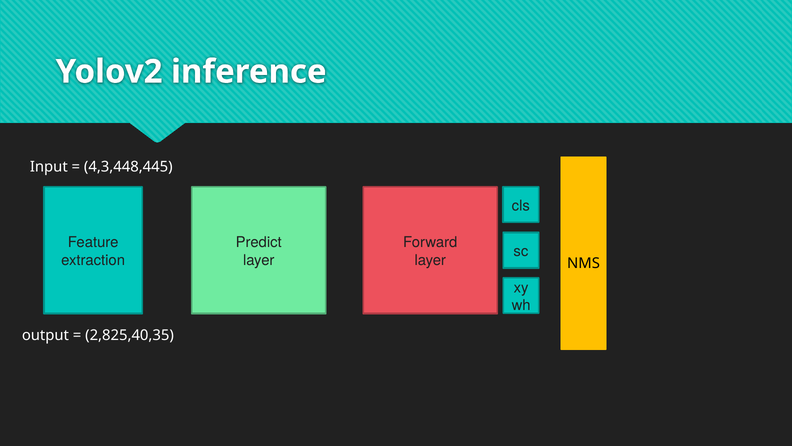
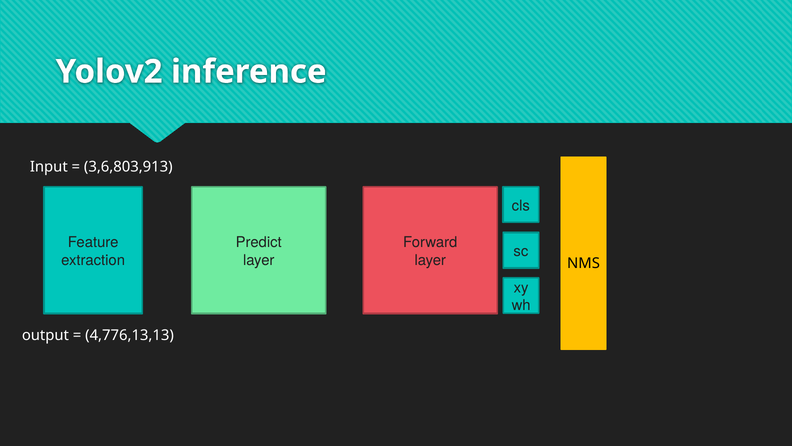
4,3,448,445: 4,3,448,445 -> 3,6,803,913 (128, 167)
2,825,40,35: 2,825,40,35 -> 4,776,13,13 (130, 335)
